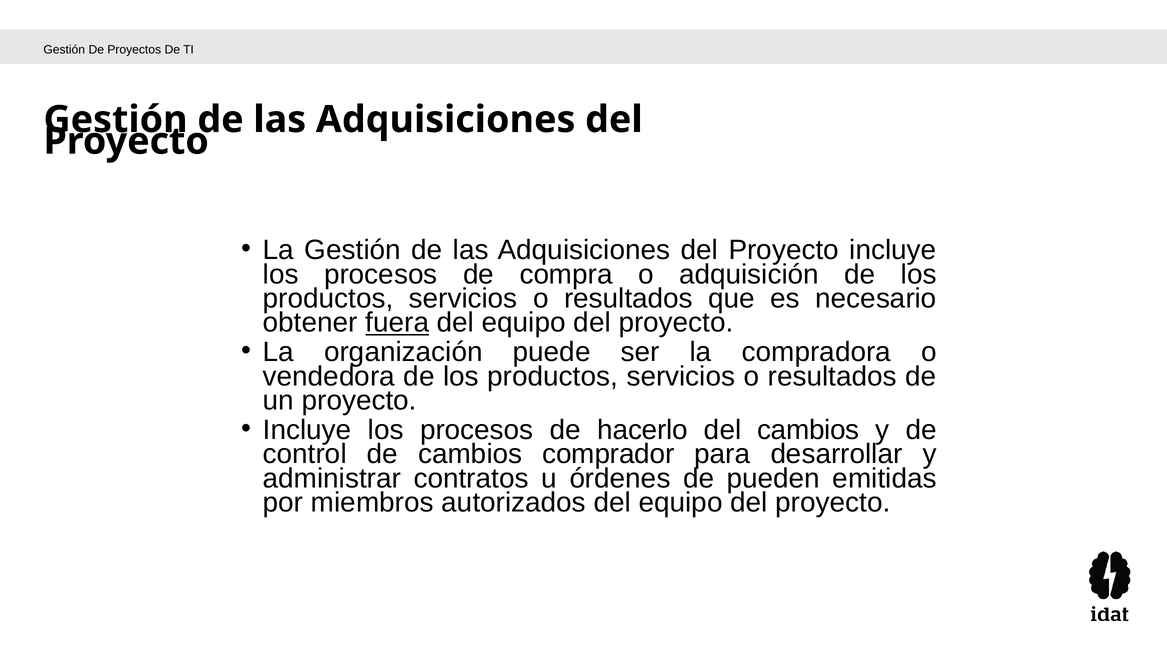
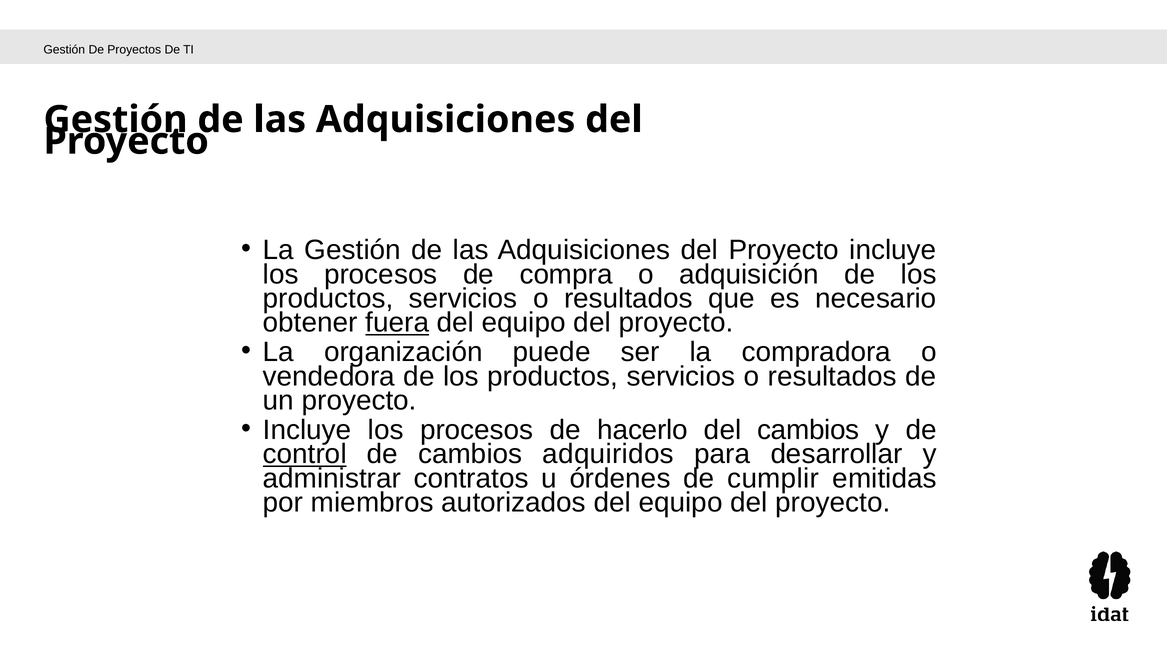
control underline: none -> present (305, 454)
comprador: comprador -> adquiridos (608, 454)
pueden: pueden -> cumplir (773, 479)
